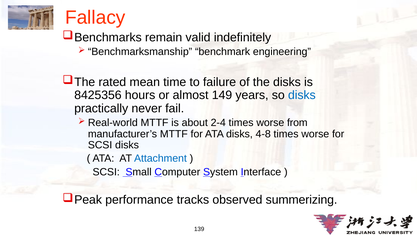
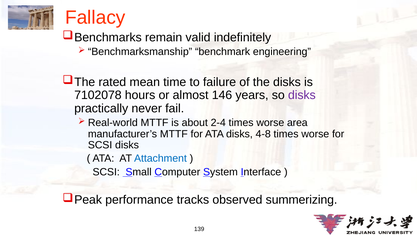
8425356: 8425356 -> 7102078 (98, 95)
149: 149 -> 146 (222, 95)
disks colour: blue -> purple (302, 95)
from: from -> area (297, 122)
